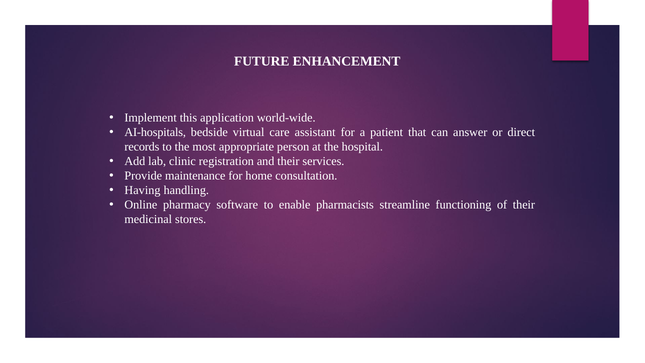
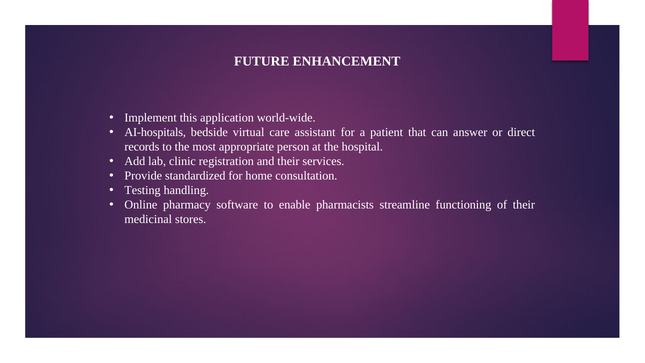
maintenance: maintenance -> standardized (195, 176)
Having: Having -> Testing (143, 190)
